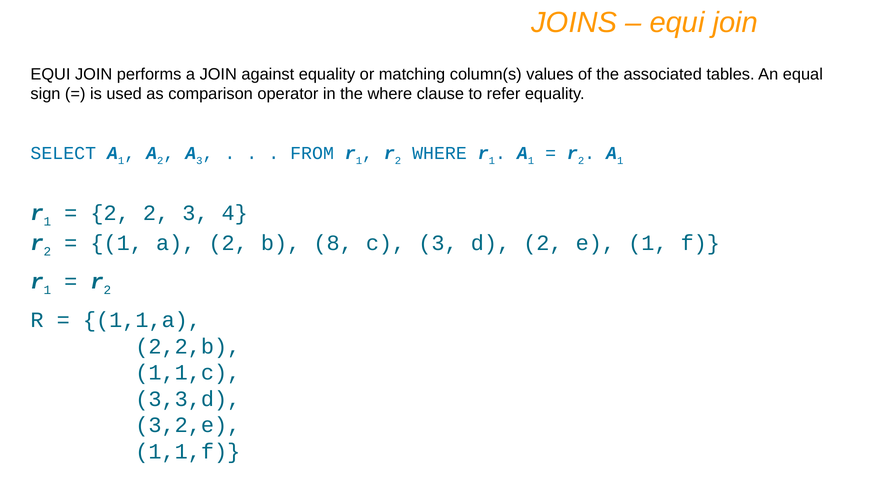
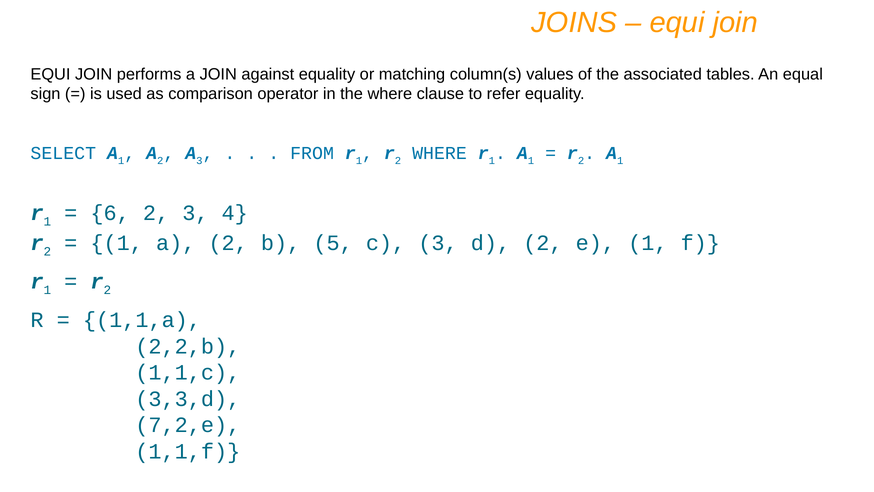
2: 2 -> 6 (110, 213)
8: 8 -> 5 (333, 243)
3,2,e: 3,2,e -> 7,2,e (188, 425)
